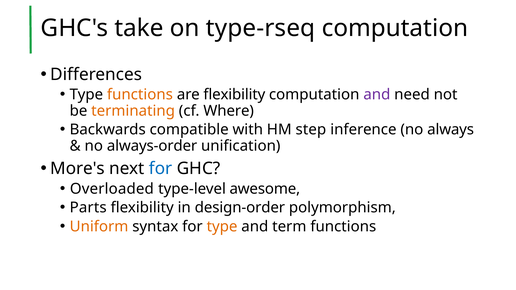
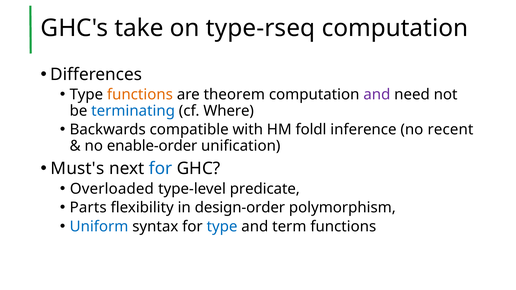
are flexibility: flexibility -> theorem (234, 95)
terminating colour: orange -> blue (133, 111)
step: step -> foldl (311, 130)
always: always -> recent (450, 130)
always-order: always-order -> enable-order (152, 146)
More's: More's -> Must's (77, 169)
awesome: awesome -> predicate (265, 189)
Uniform colour: orange -> blue (99, 227)
type colour: orange -> blue (222, 227)
